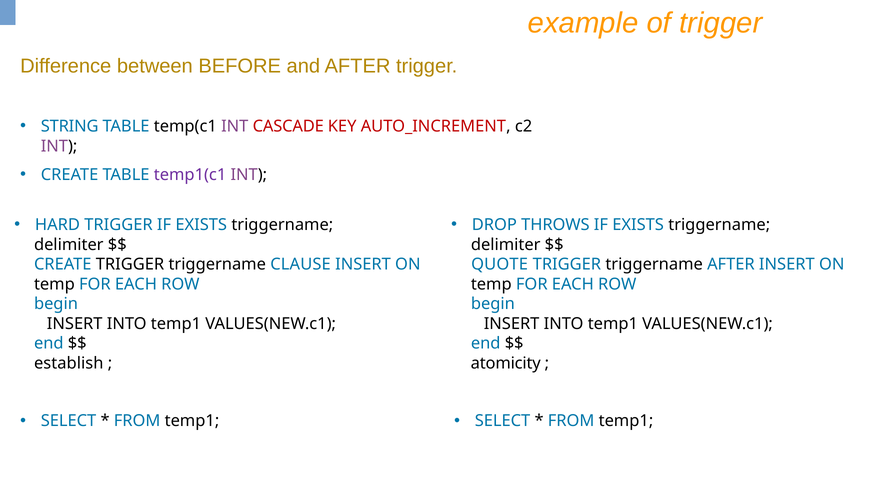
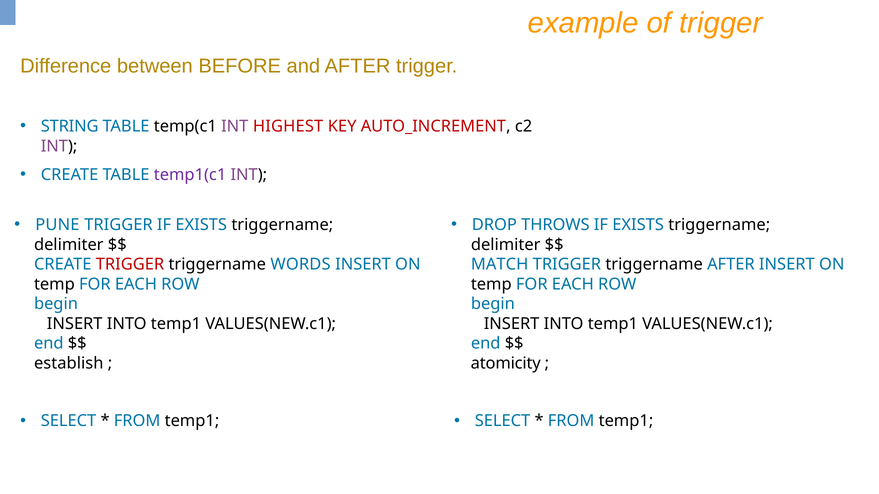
CASCADE: CASCADE -> HIGHEST (288, 126)
HARD: HARD -> PUNE (57, 225)
TRIGGER colour: black -> red (130, 265)
CLAUSE: CLAUSE -> WORDS (301, 265)
QUOTE: QUOTE -> MATCH (500, 265)
